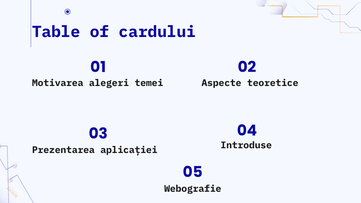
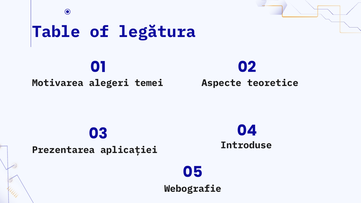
cardului: cardului -> legătura (157, 32)
